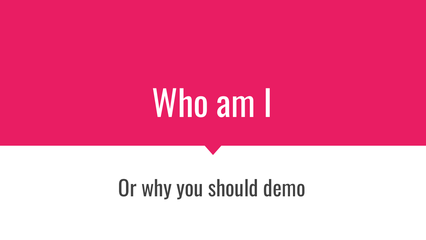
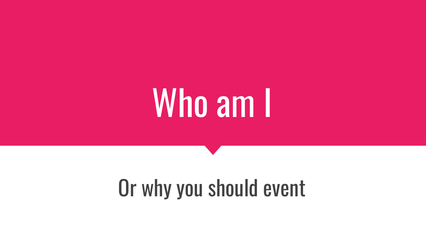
demo: demo -> event (284, 189)
